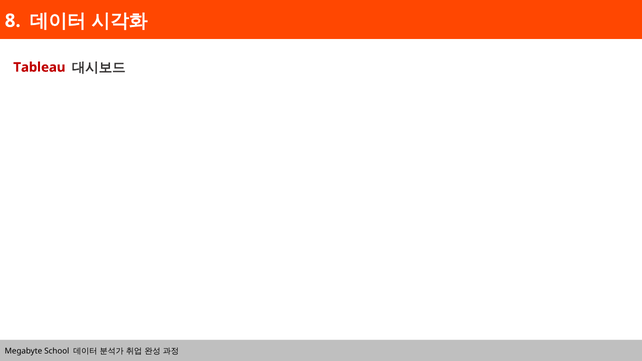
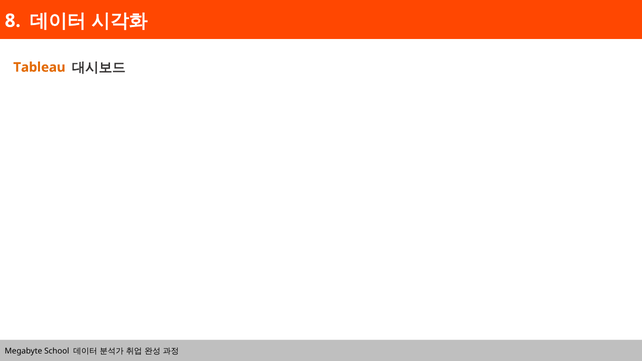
Tableau colour: red -> orange (39, 67)
